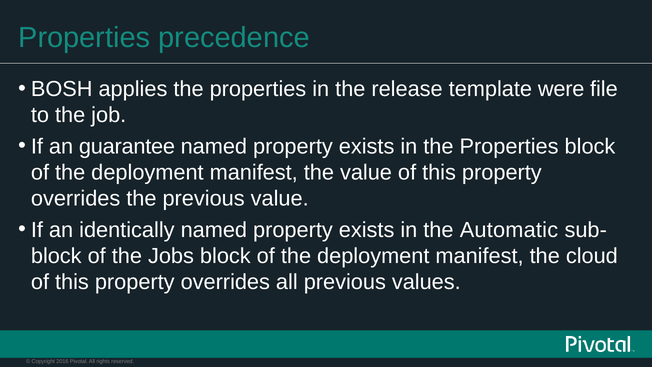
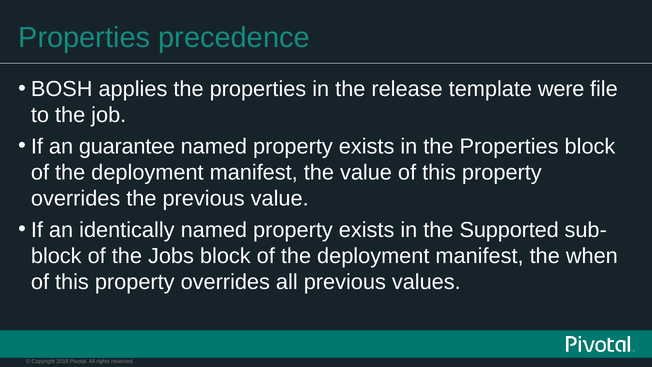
Automatic: Automatic -> Supported (509, 230)
cloud: cloud -> when (592, 256)
